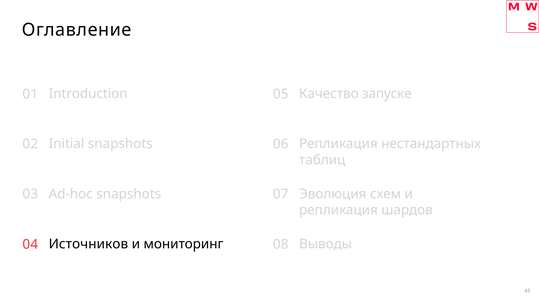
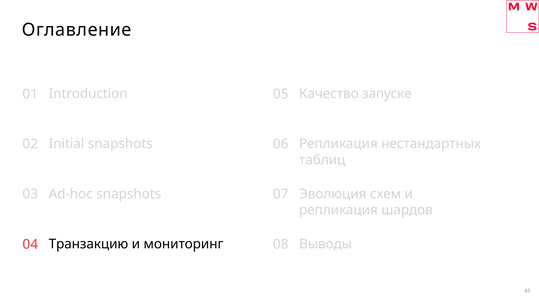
Источников: Источников -> Транзакцию (88, 244)
